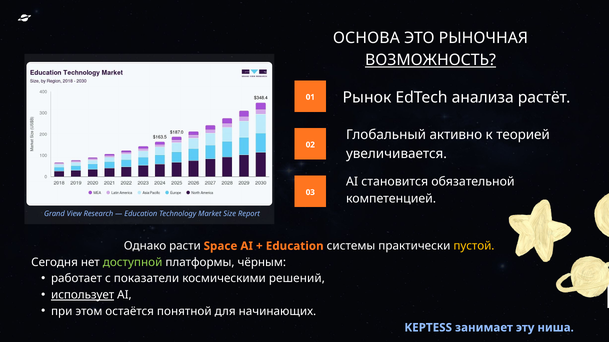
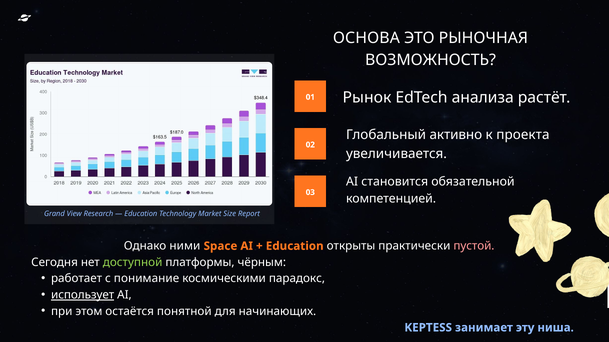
ВОЗМОЖНОСТЬ underline: present -> none (431, 60)
теорией: теорией -> проекта (523, 135)
расти: расти -> ними (185, 246)
системы: системы -> открыты (351, 246)
пустой colour: yellow -> pink (474, 246)
показатели: показатели -> понимание (147, 279)
решений: решений -> парадокс (297, 279)
